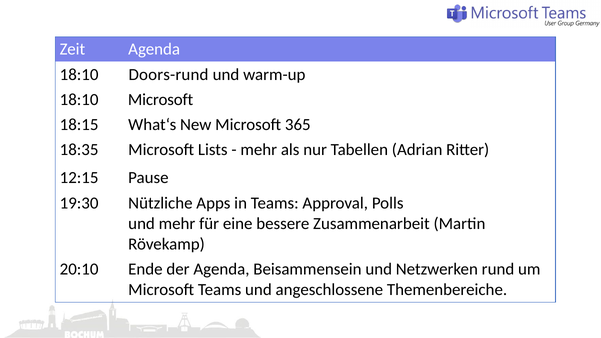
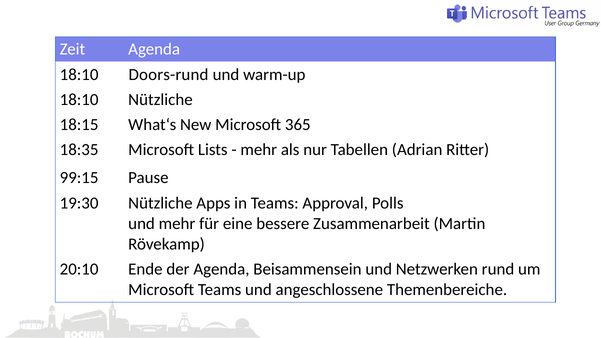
18:10 Microsoft: Microsoft -> Nützliche (160, 100)
12:15: 12:15 -> 99:15 (79, 178)
